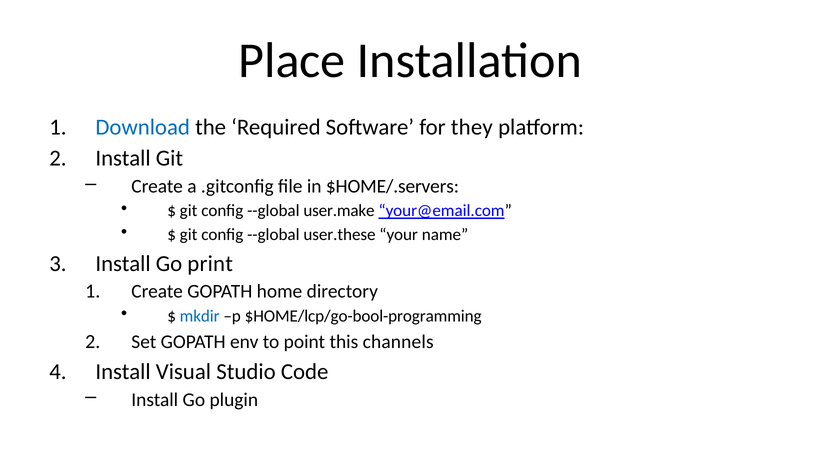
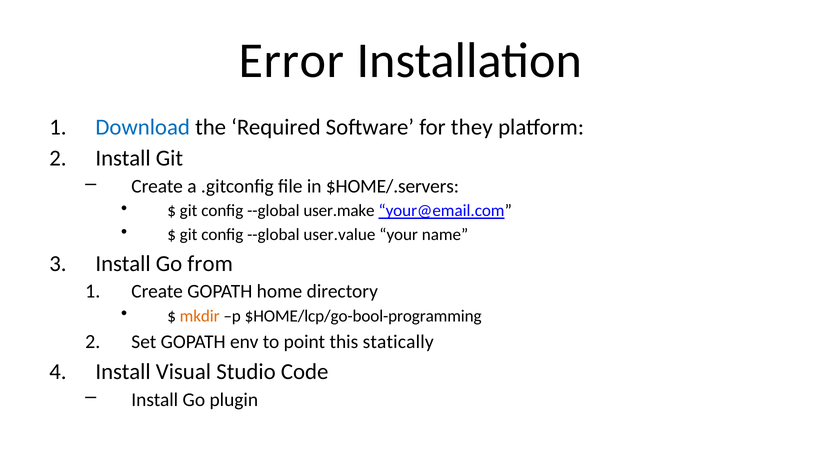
Place: Place -> Error (292, 60)
user.these: user.these -> user.value (339, 235)
print: print -> from (210, 263)
mkdir colour: blue -> orange (200, 316)
channels: channels -> statically (398, 342)
